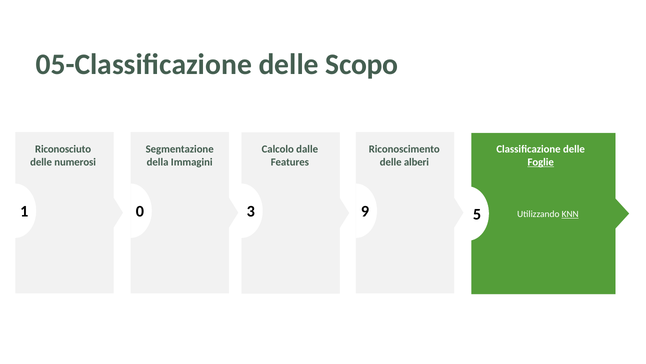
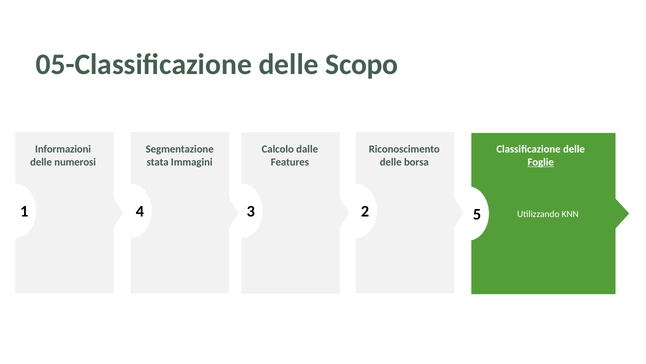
Riconosciuto: Riconosciuto -> Informazioni (63, 149)
della: della -> stata (158, 162)
alberi: alberi -> borsa (416, 162)
0: 0 -> 4 (140, 211)
9: 9 -> 2 (365, 211)
KNN underline: present -> none (570, 214)
